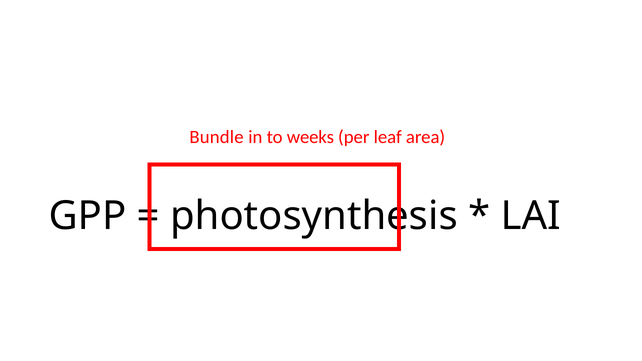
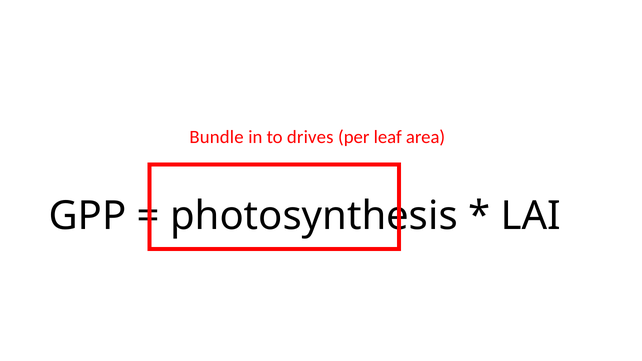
weeks: weeks -> drives (310, 137)
